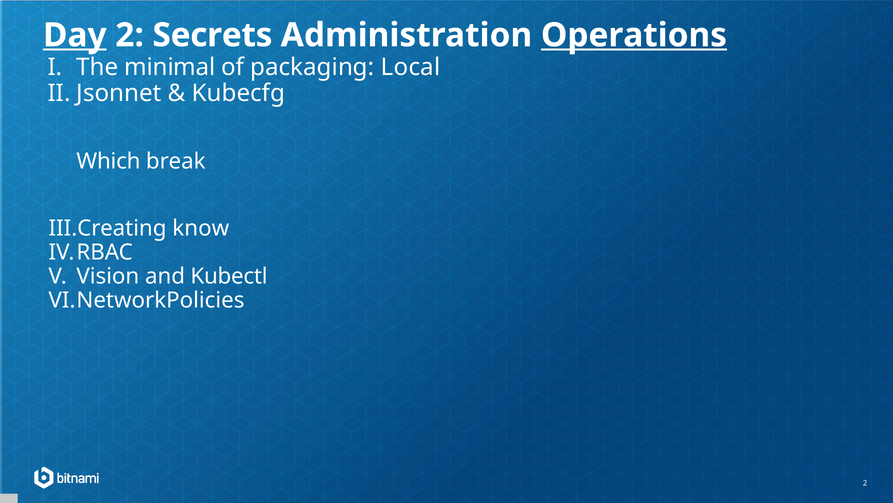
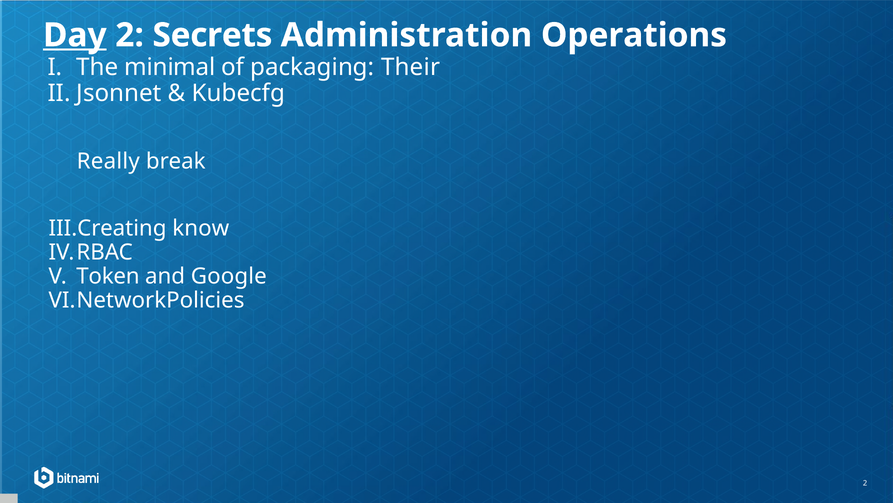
Operations underline: present -> none (634, 35)
Local: Local -> Their (411, 67)
Which: Which -> Really (108, 161)
Vision: Vision -> Token (108, 276)
Kubectl: Kubectl -> Google (229, 276)
